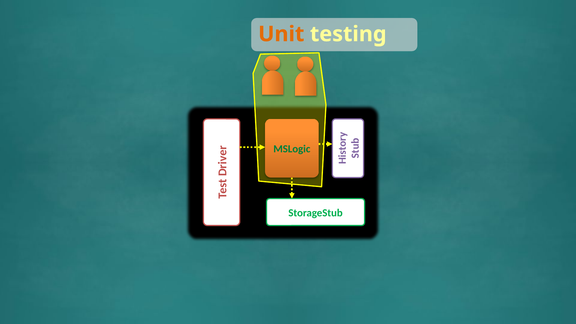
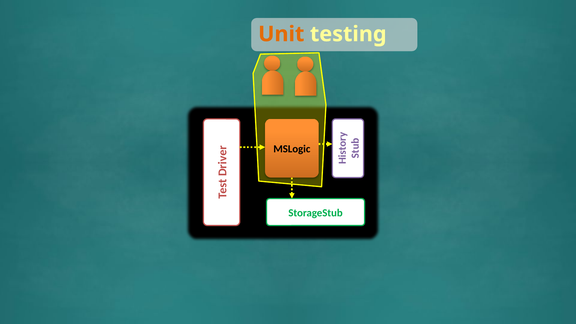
MSLogic colour: green -> black (292, 149)
